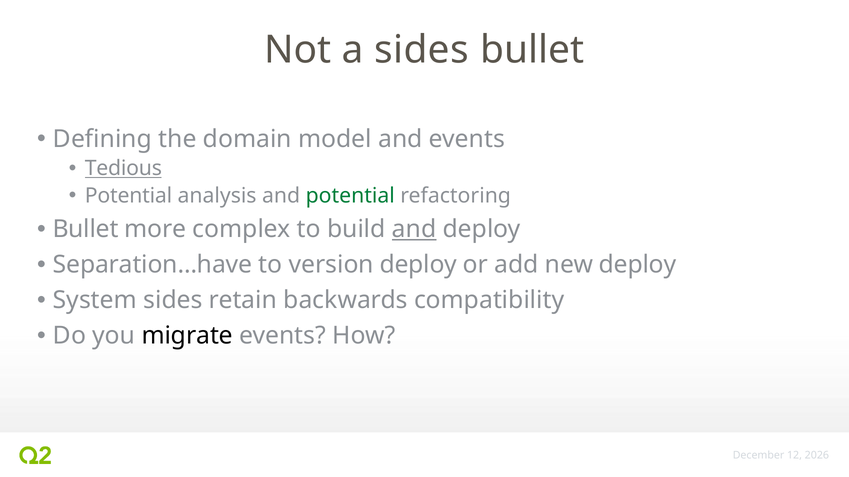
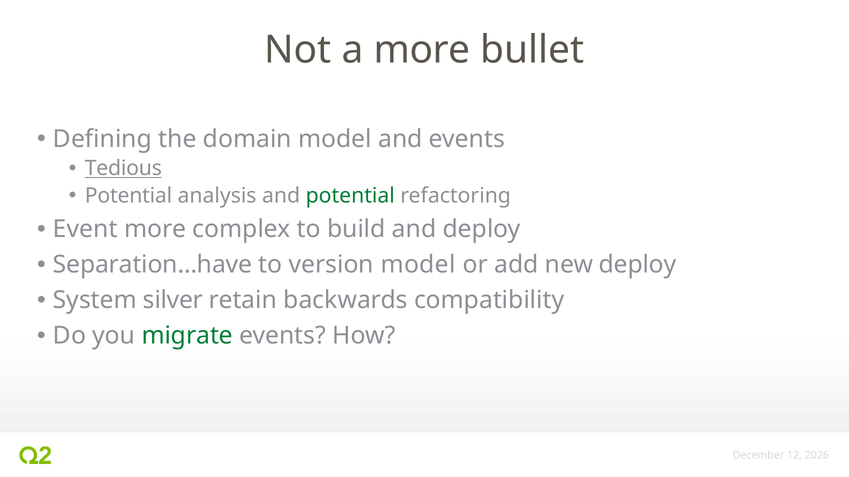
a sides: sides -> more (422, 50)
Bullet: Bullet -> Event (85, 230)
and underline: present -> none (414, 230)
version deploy: deploy -> model (418, 265)
System sides: sides -> silver (173, 301)
migrate colour: black -> green (187, 336)
